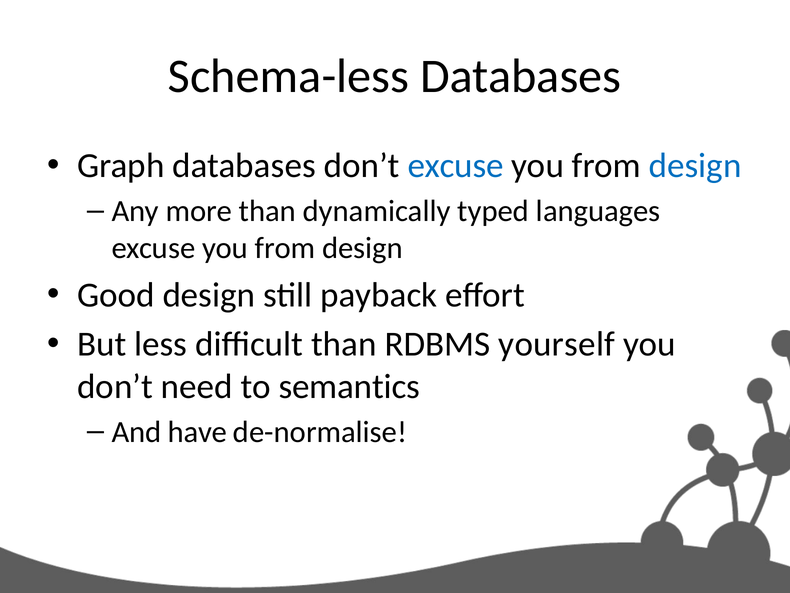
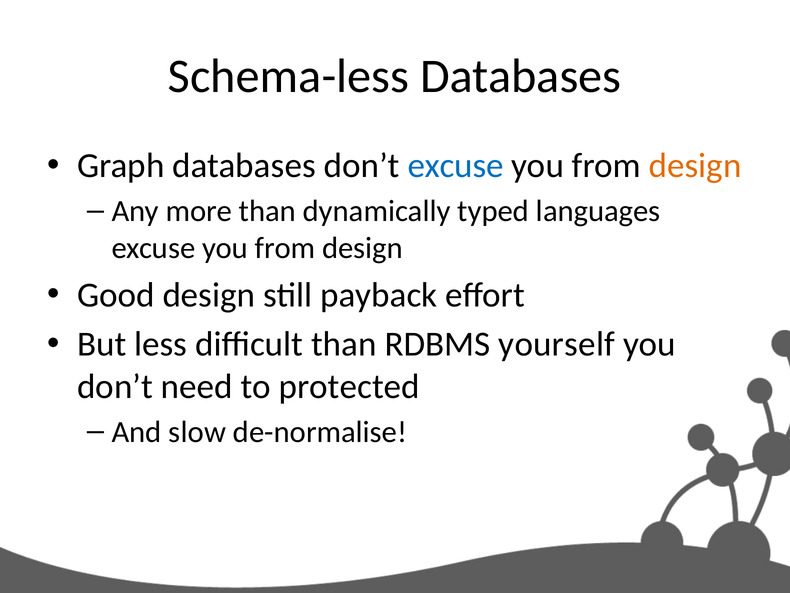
design colour: blue -> orange (695, 166)
semantics: semantics -> protected (349, 386)
have: have -> slow (197, 432)
